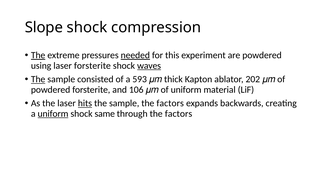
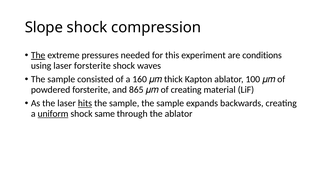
needed underline: present -> none (135, 55)
are powdered: powdered -> conditions (262, 55)
waves underline: present -> none (149, 65)
The underline: present -> none (38, 79)
593: 593 -> 160 (140, 79)
202: 202 -> 100 (253, 79)
106: 106 -> 865 (136, 89)
of uniform: uniform -> creating (186, 89)
sample the factors: factors -> sample (170, 103)
through the factors: factors -> ablator (179, 113)
